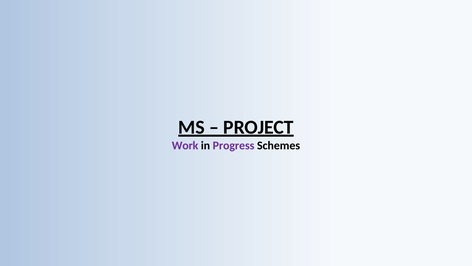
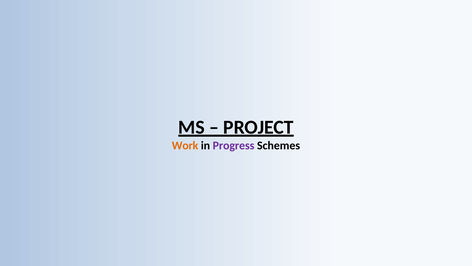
Work colour: purple -> orange (185, 145)
